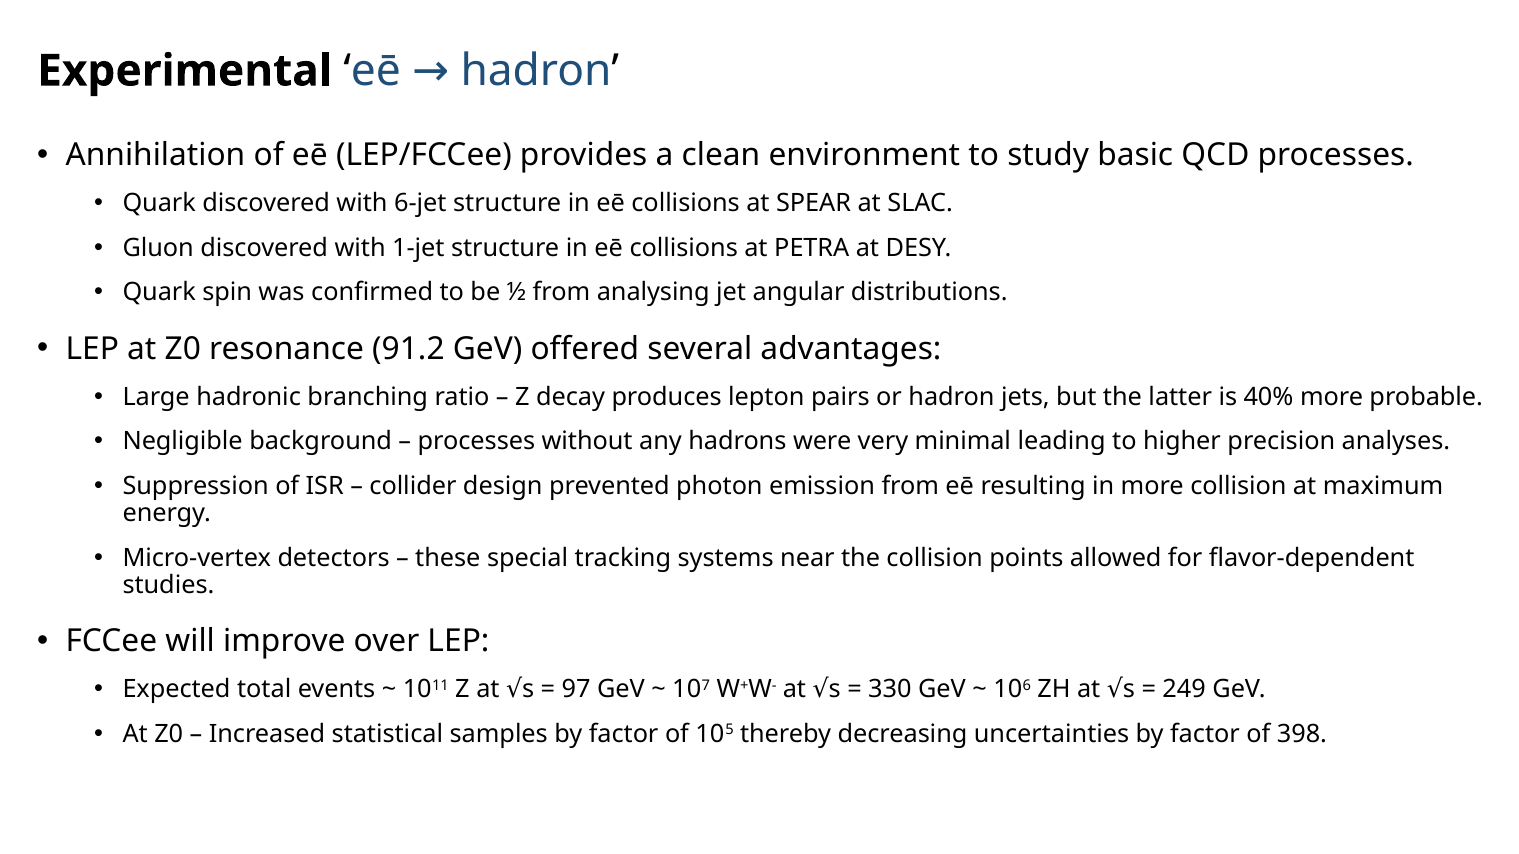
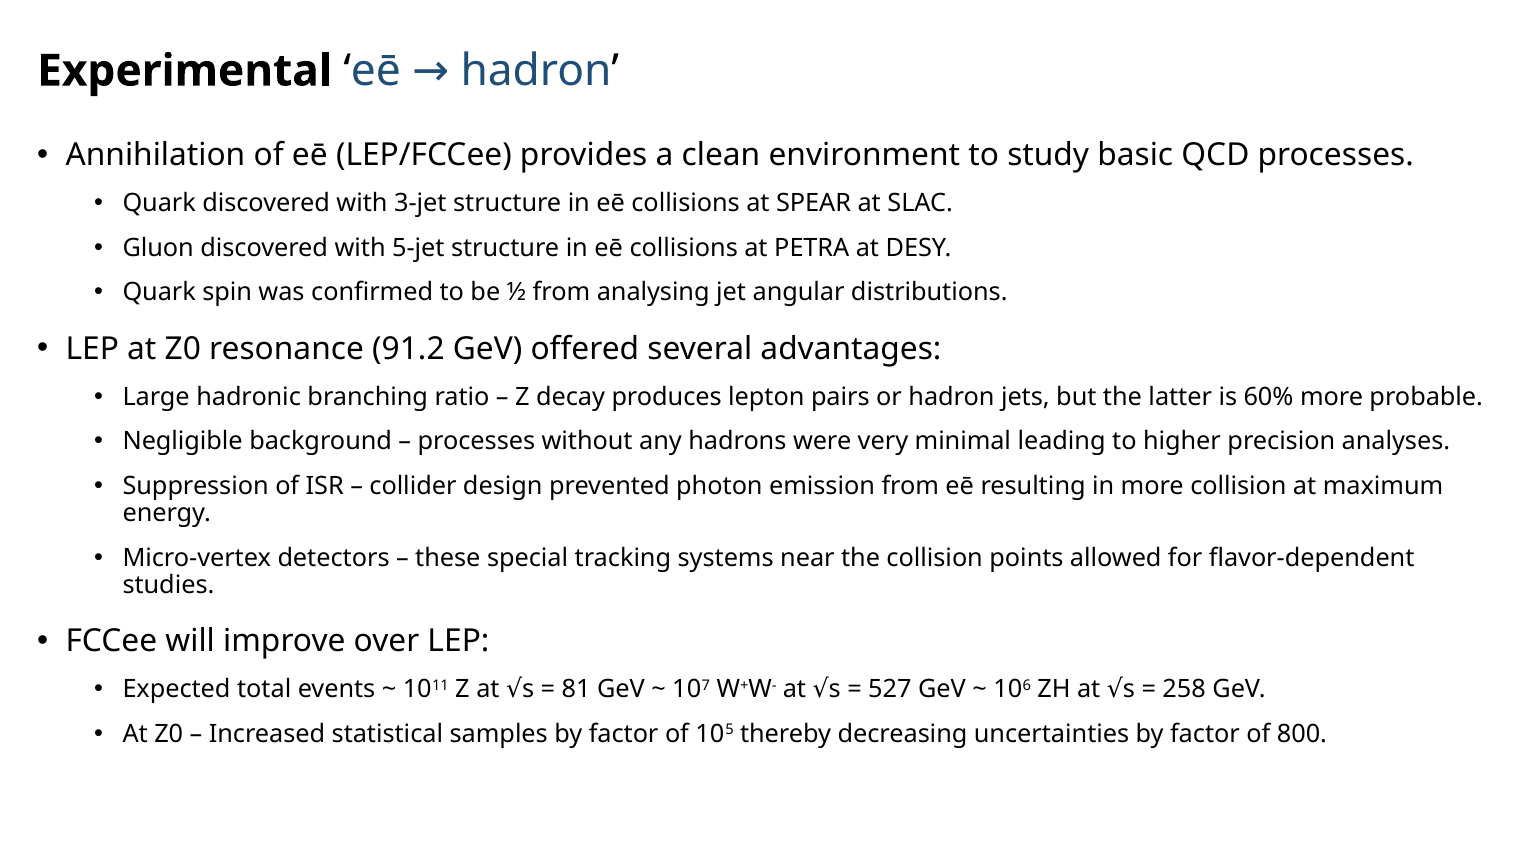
6-jet: 6-jet -> 3-jet (420, 203)
1-jet: 1-jet -> 5-jet (418, 248)
40%: 40% -> 60% (1268, 397)
97: 97 -> 81 (576, 690)
330: 330 -> 527 (890, 690)
249: 249 -> 258 (1184, 690)
398: 398 -> 800 (1302, 734)
